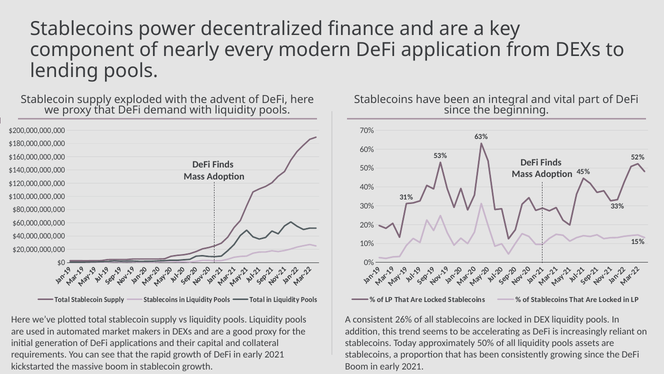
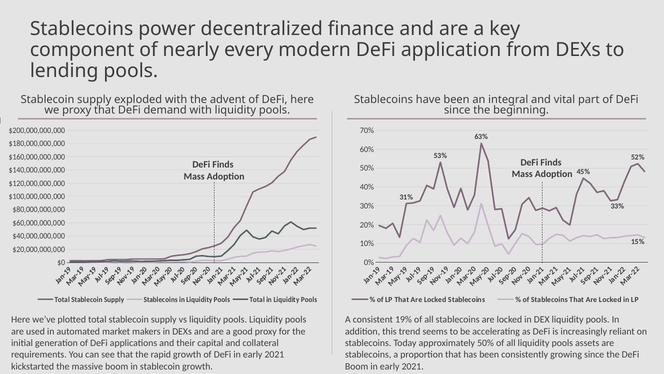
26%: 26% -> 19% (404, 319)
